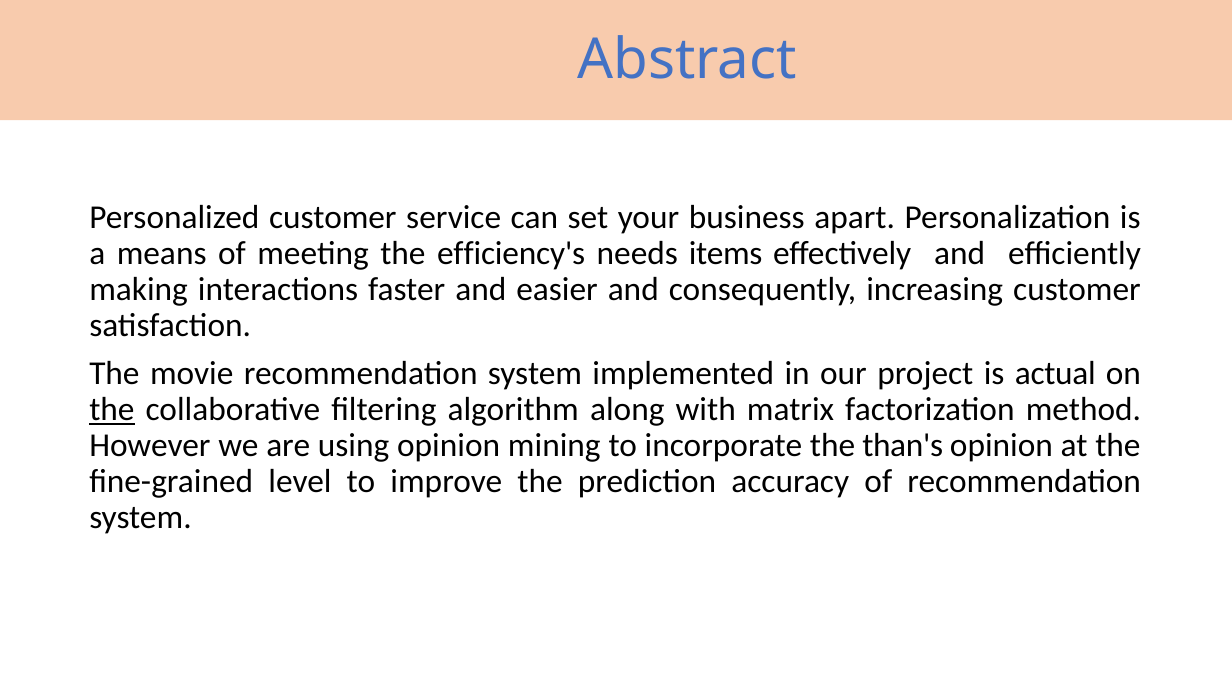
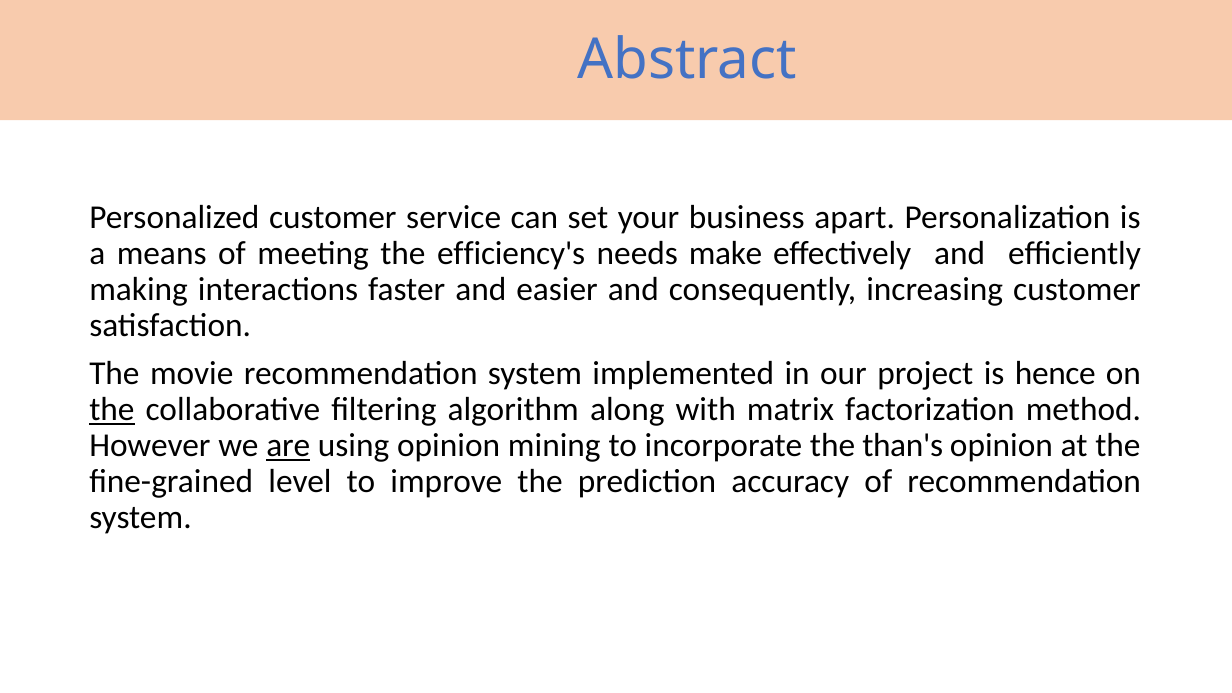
items: items -> make (726, 253)
actual: actual -> hence (1055, 374)
are underline: none -> present (288, 446)
